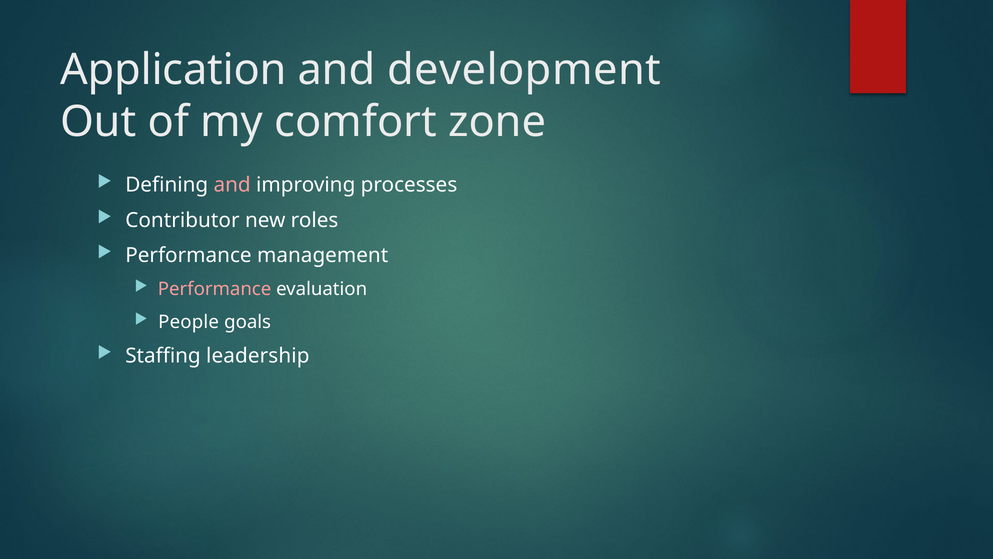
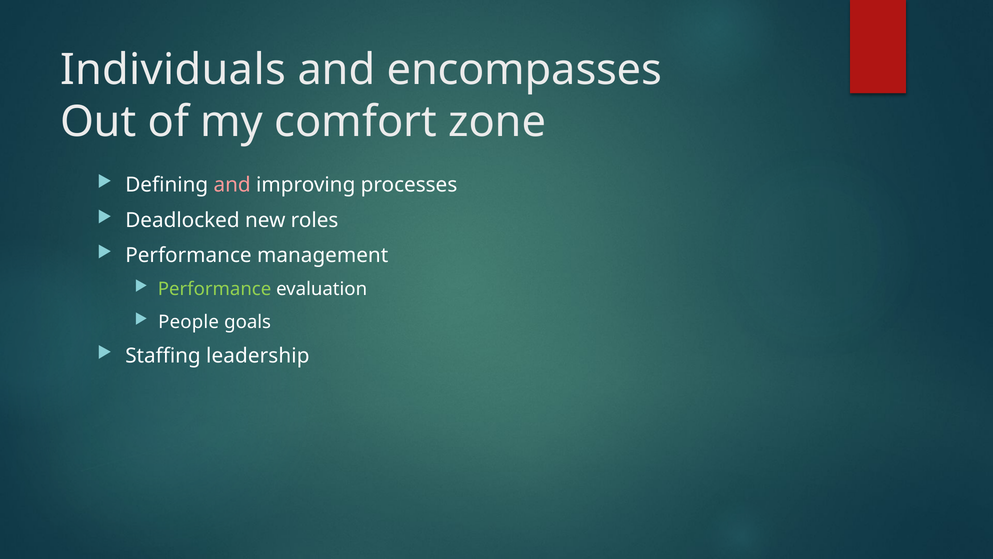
Application: Application -> Individuals (173, 70)
development: development -> encompasses (524, 70)
Contributor: Contributor -> Deadlocked (182, 220)
Performance colour: pink -> light green (215, 289)
